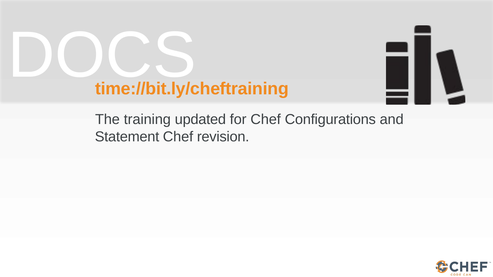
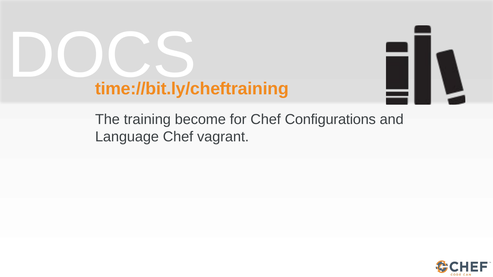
updated: updated -> become (200, 120)
Statement: Statement -> Language (127, 137)
revision: revision -> vagrant (223, 137)
